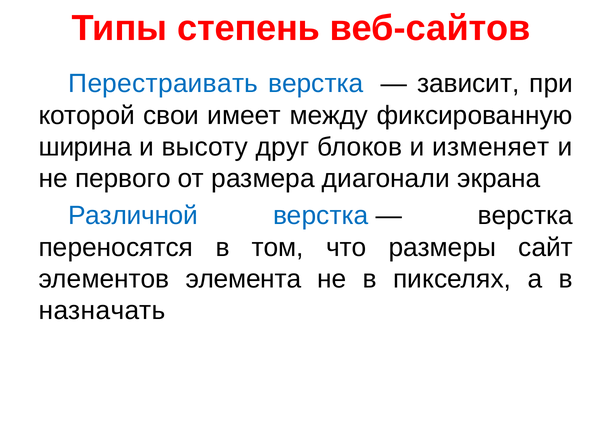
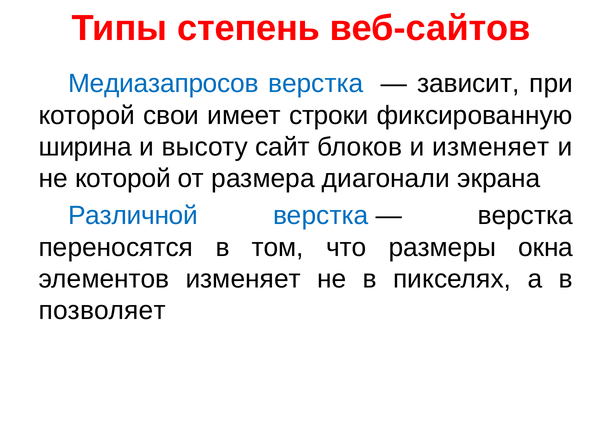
Перестраивать: Перестраивать -> Медиазапросов (163, 84)
между: между -> строки (329, 115)
друг: друг -> сайт (283, 147)
не первого: первого -> которой (123, 179)
сайт: сайт -> окна (546, 247)
элементов элемента: элемента -> изменяет (243, 279)
назначать: назначать -> позволяет (102, 310)
